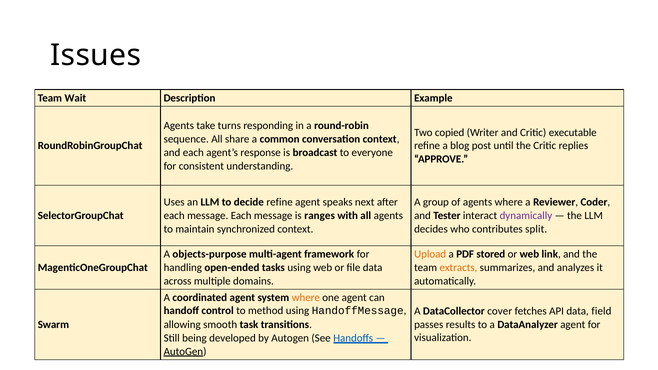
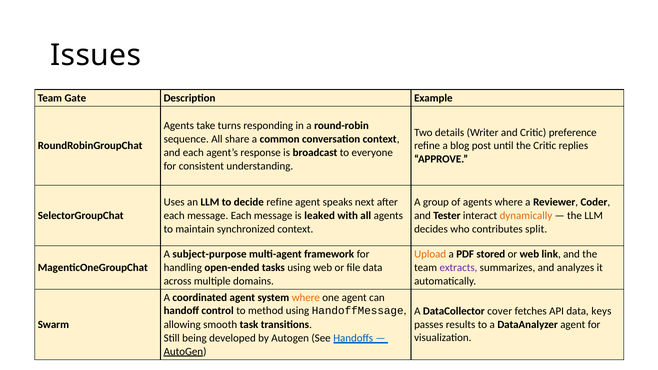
Wait: Wait -> Gate (75, 98)
copied: copied -> details (450, 133)
executable: executable -> preference (573, 133)
ranges: ranges -> leaked (320, 216)
dynamically colour: purple -> orange (526, 216)
objects-purpose: objects-purpose -> subject-purpose (210, 254)
extracts colour: orange -> purple (458, 268)
field: field -> keys (601, 311)
